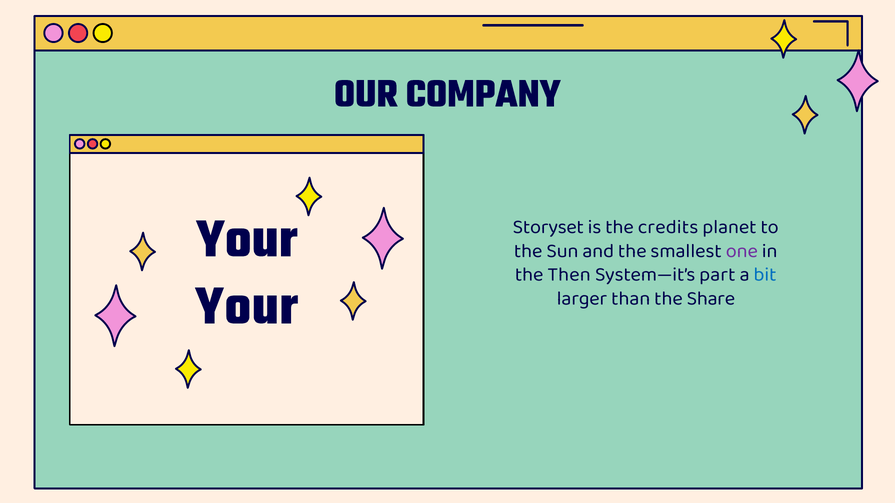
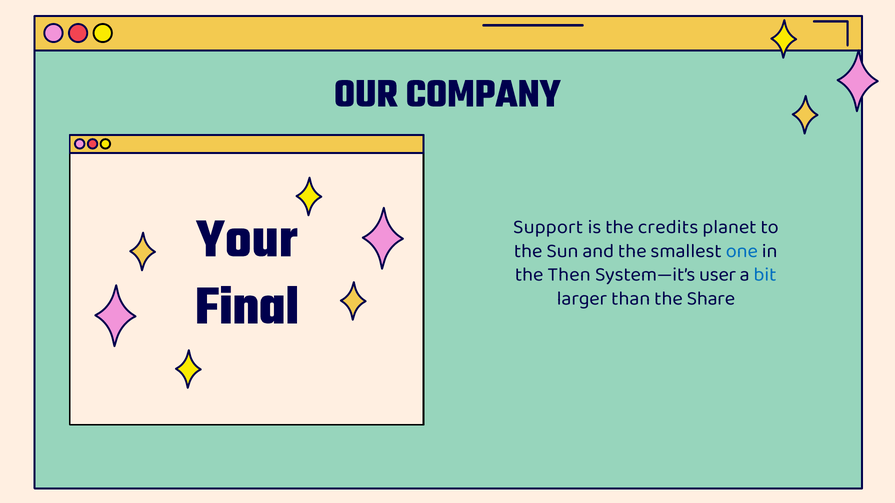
Storyset: Storyset -> Support (548, 227)
one colour: purple -> blue (742, 251)
part: part -> user (718, 275)
Your: Your -> Final (247, 305)
